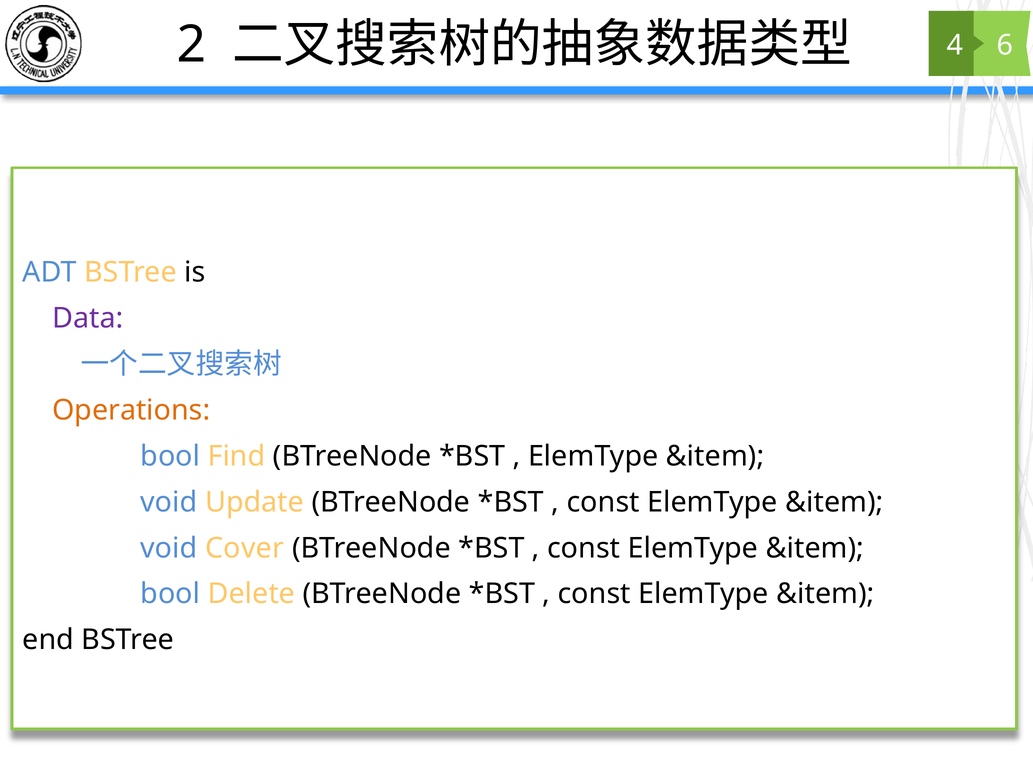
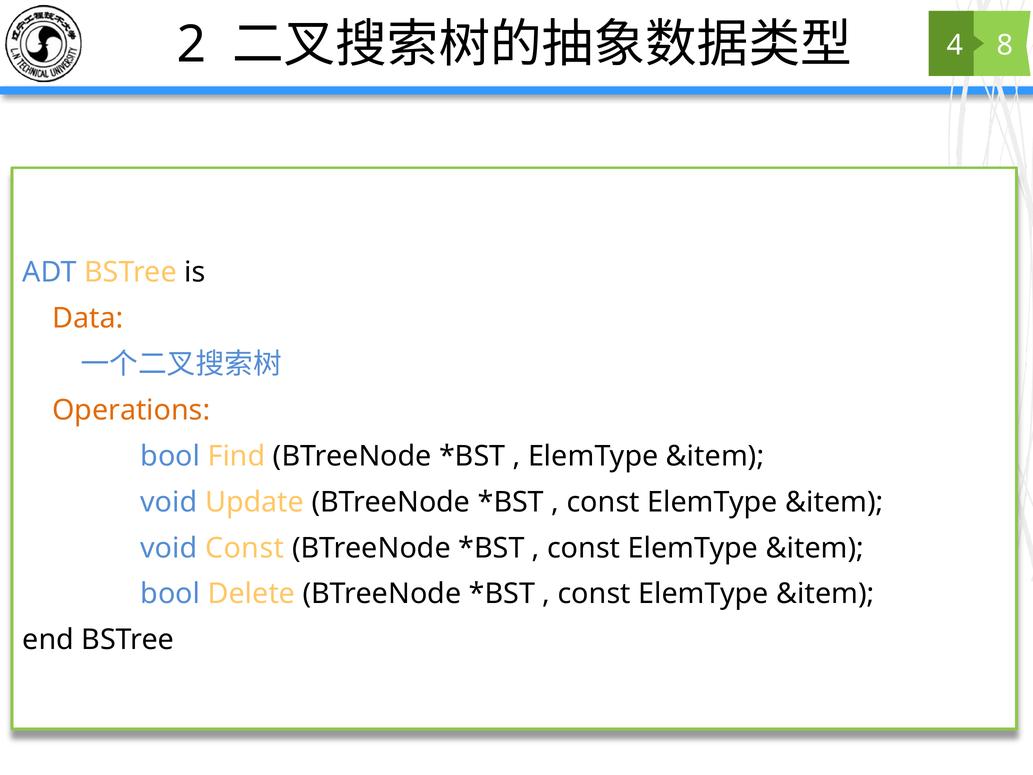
6: 6 -> 8 (1005, 45)
Data colour: purple -> orange (88, 318)
void Cover: Cover -> Const (245, 548)
